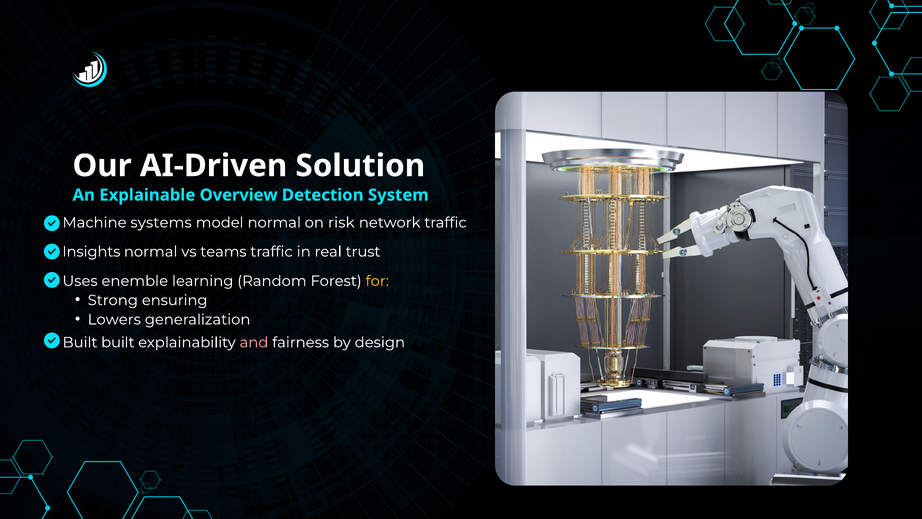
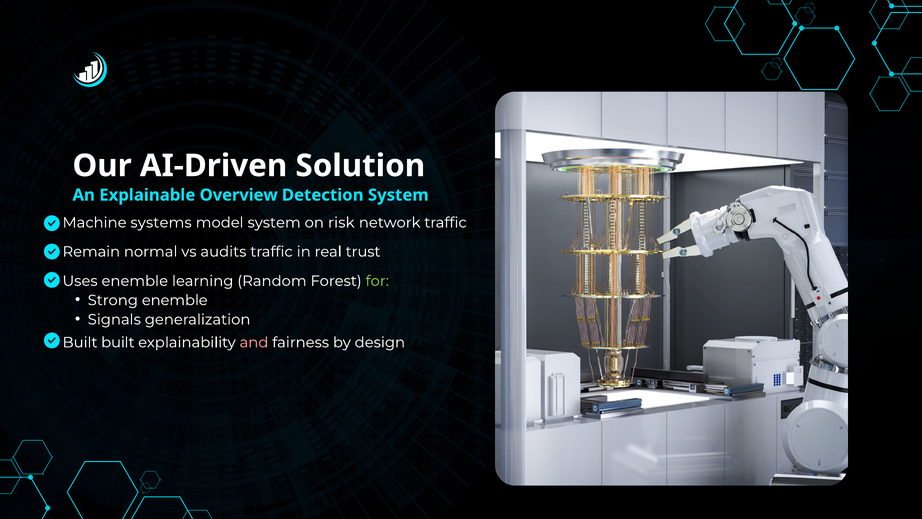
model normal: normal -> system (274, 222)
Insights: Insights -> Remain (91, 252)
teams: teams -> audits (223, 252)
for colour: yellow -> light green (377, 281)
Strong ensuring: ensuring -> enemble (175, 300)
Lowers: Lowers -> Signals (114, 319)
